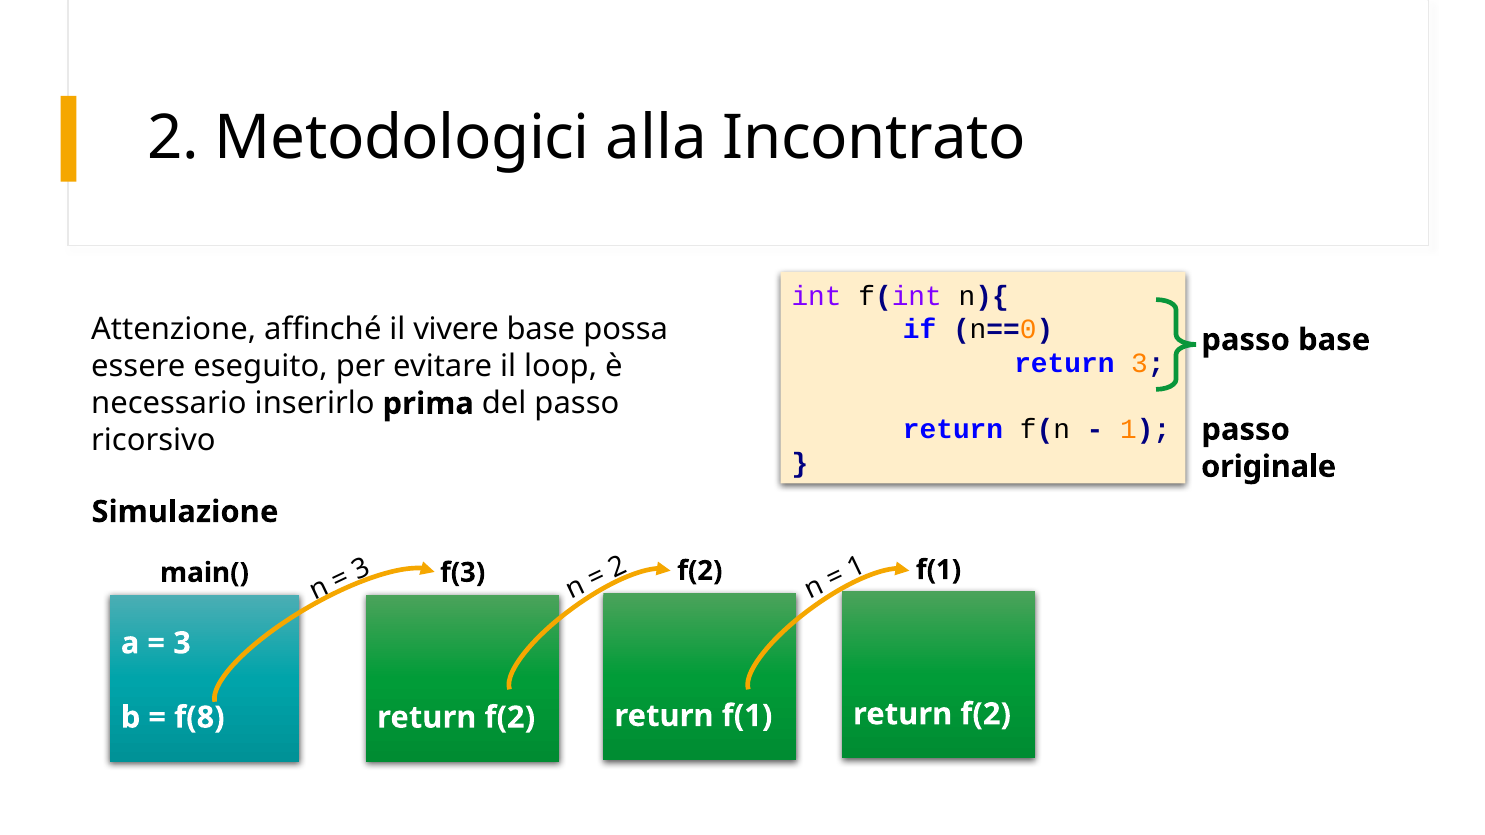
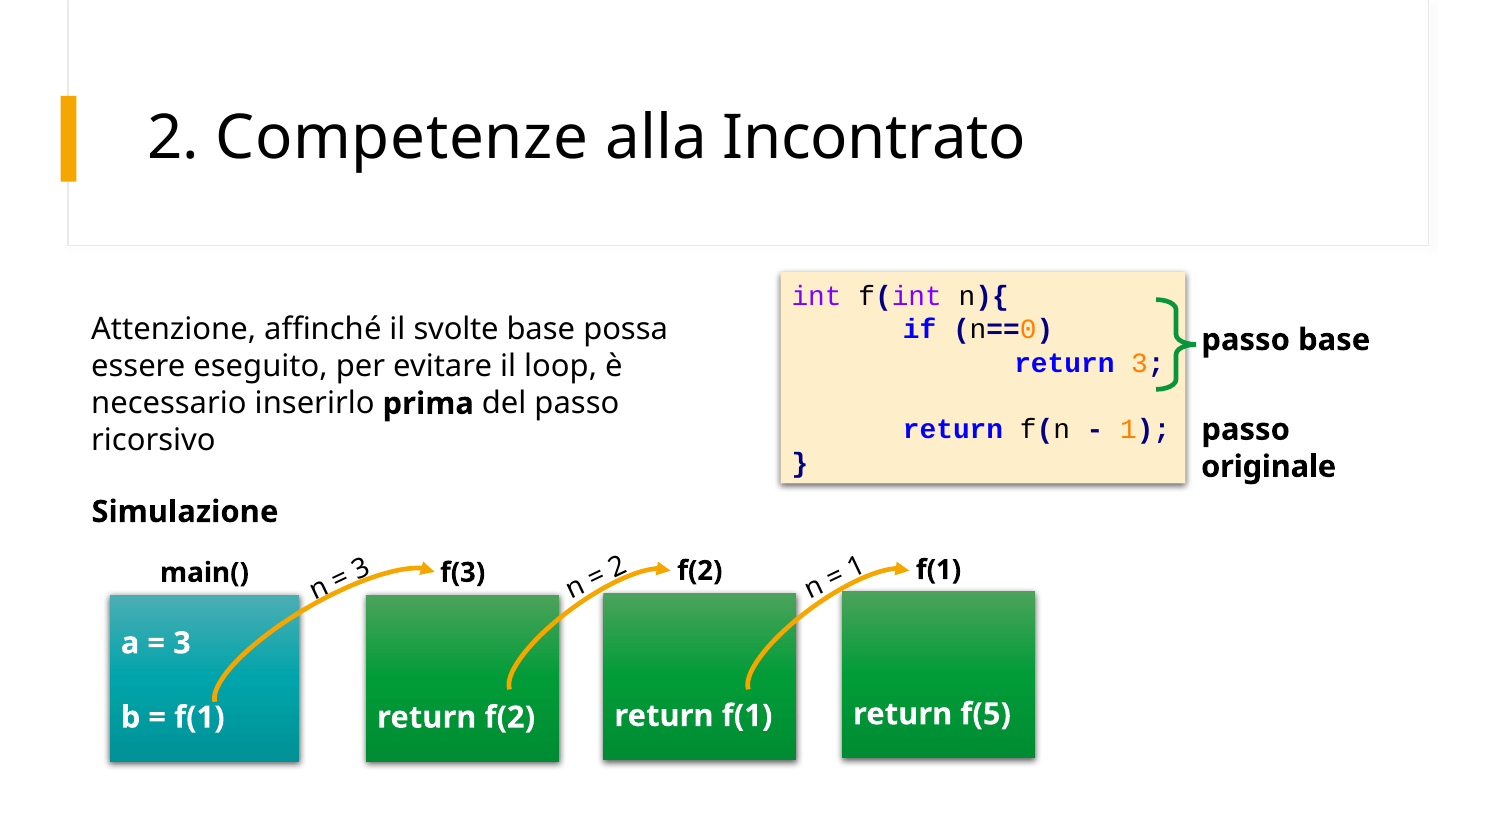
Metodologici: Metodologici -> Competenze (402, 138)
vivere: vivere -> svolte (456, 330)
f(2: f(2 -> f(5 (986, 714)
f(8: f(8 -> f(1 (199, 718)
